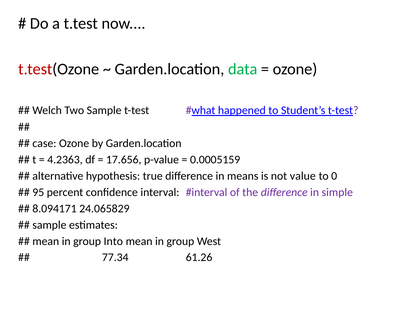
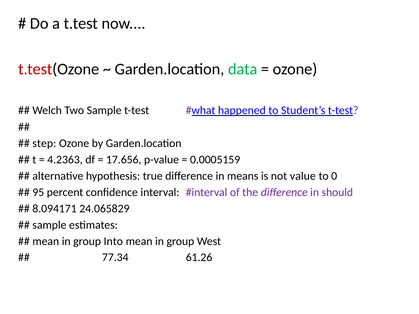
case: case -> step (44, 143)
simple: simple -> should (337, 192)
